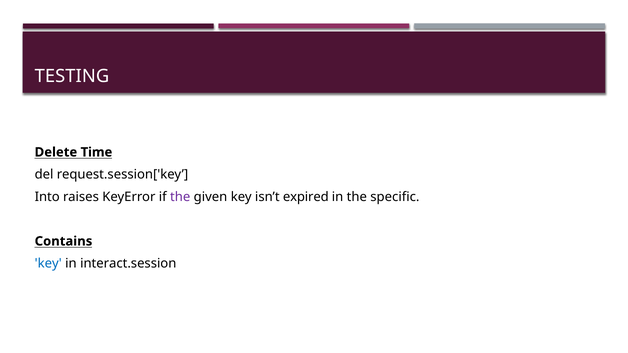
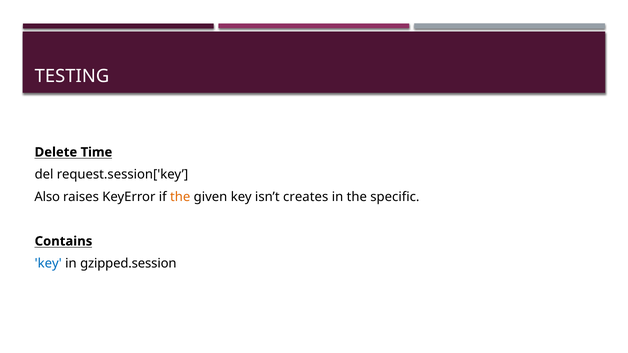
Into: Into -> Also (47, 197)
the colour: purple -> orange (180, 197)
expired: expired -> creates (306, 197)
interact.session: interact.session -> gzipped.session (128, 264)
